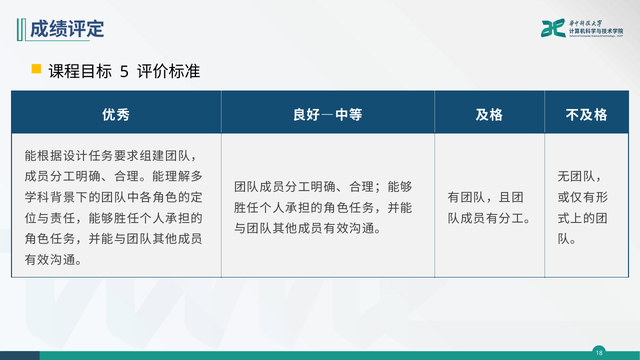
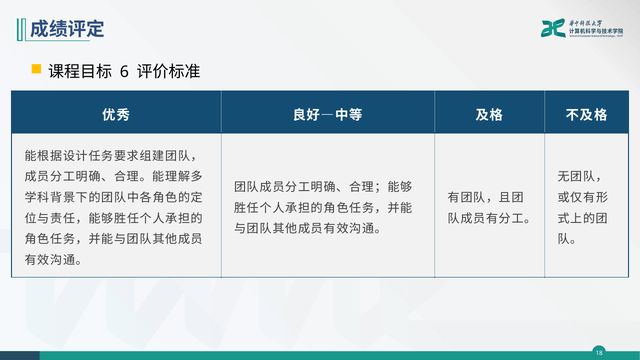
5: 5 -> 6 (124, 72)
